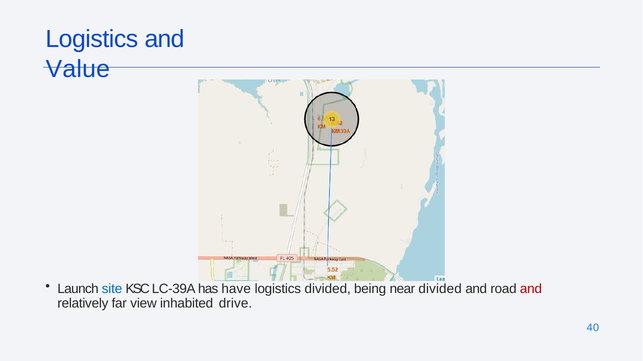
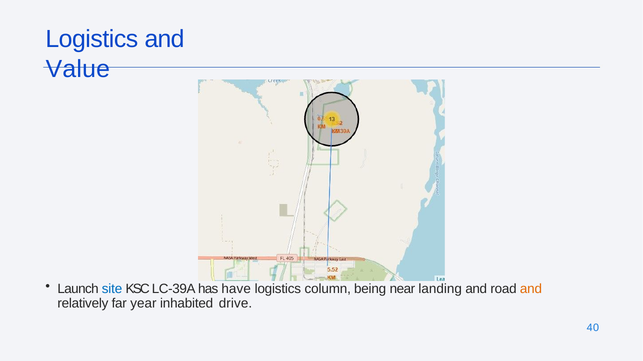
logistics divided: divided -> column (328, 289)
near divided: divided -> landing (440, 289)
and colour: red -> orange (531, 289)
view: view -> year (143, 304)
